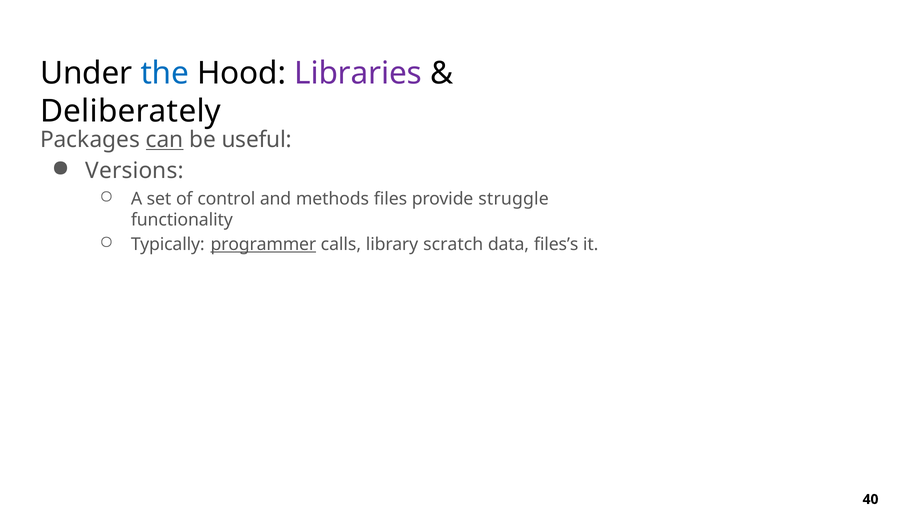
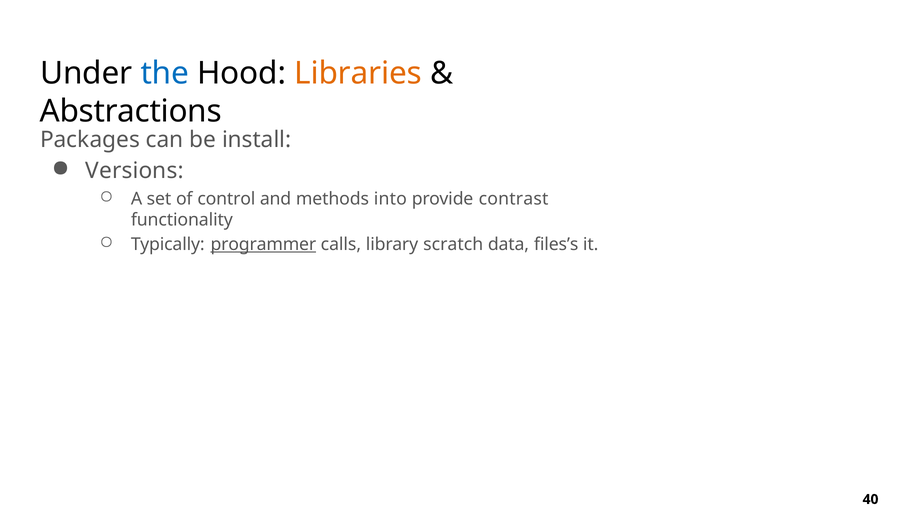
Libraries colour: purple -> orange (358, 74)
Deliberately: Deliberately -> Abstractions (131, 111)
can underline: present -> none (165, 140)
useful: useful -> install (257, 140)
files: files -> into (390, 199)
struggle: struggle -> contrast (514, 199)
